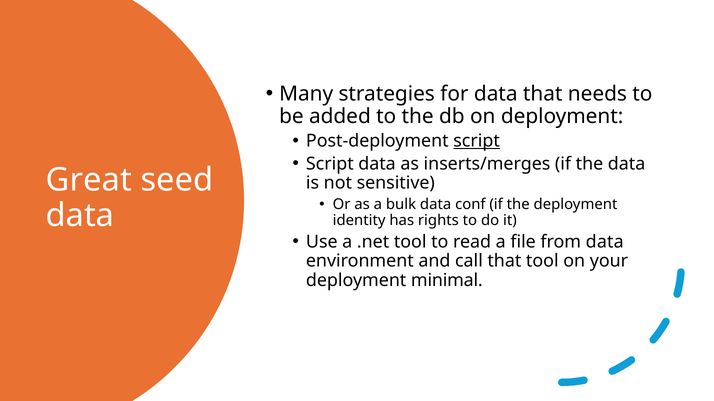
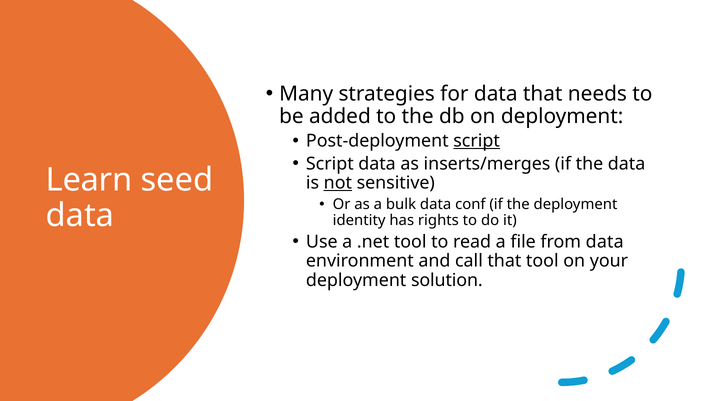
Great: Great -> Learn (89, 180)
not underline: none -> present (338, 183)
minimal: minimal -> solution (447, 281)
